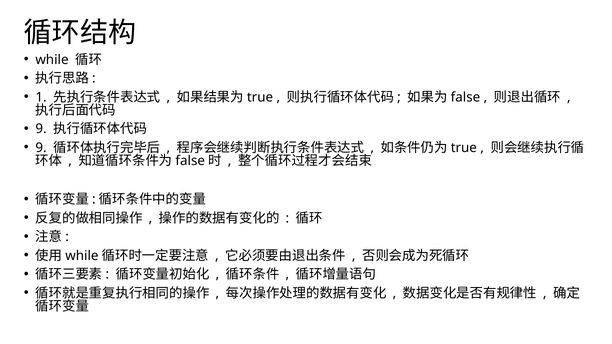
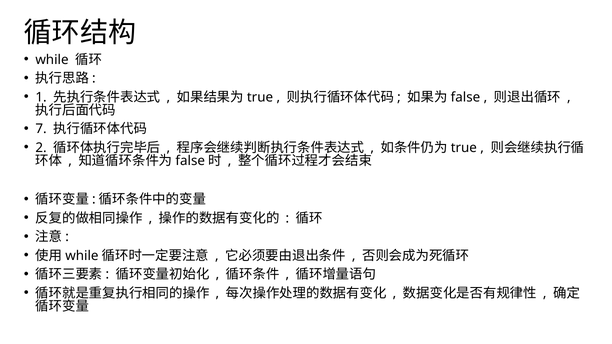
9: 9 -> 7 (41, 129)
9: 9 -> 2 (41, 148)
